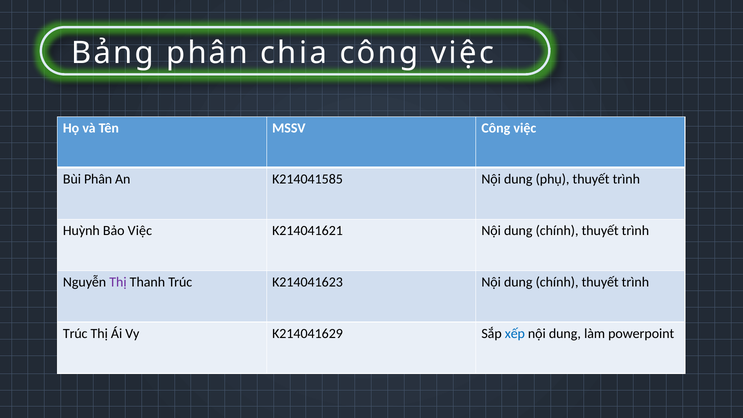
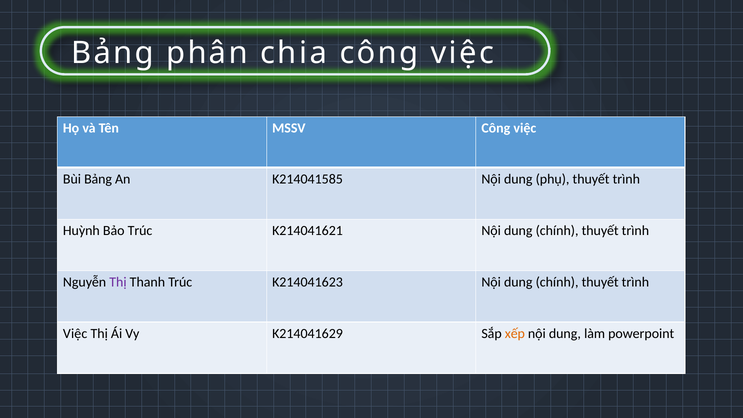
Bùi Phân: Phân -> Bảng (98, 179)
Bảo Việc: Việc -> Trúc (140, 231)
Trúc: Trúc -> Việc (75, 333)
xếp colour: blue -> orange (515, 333)
